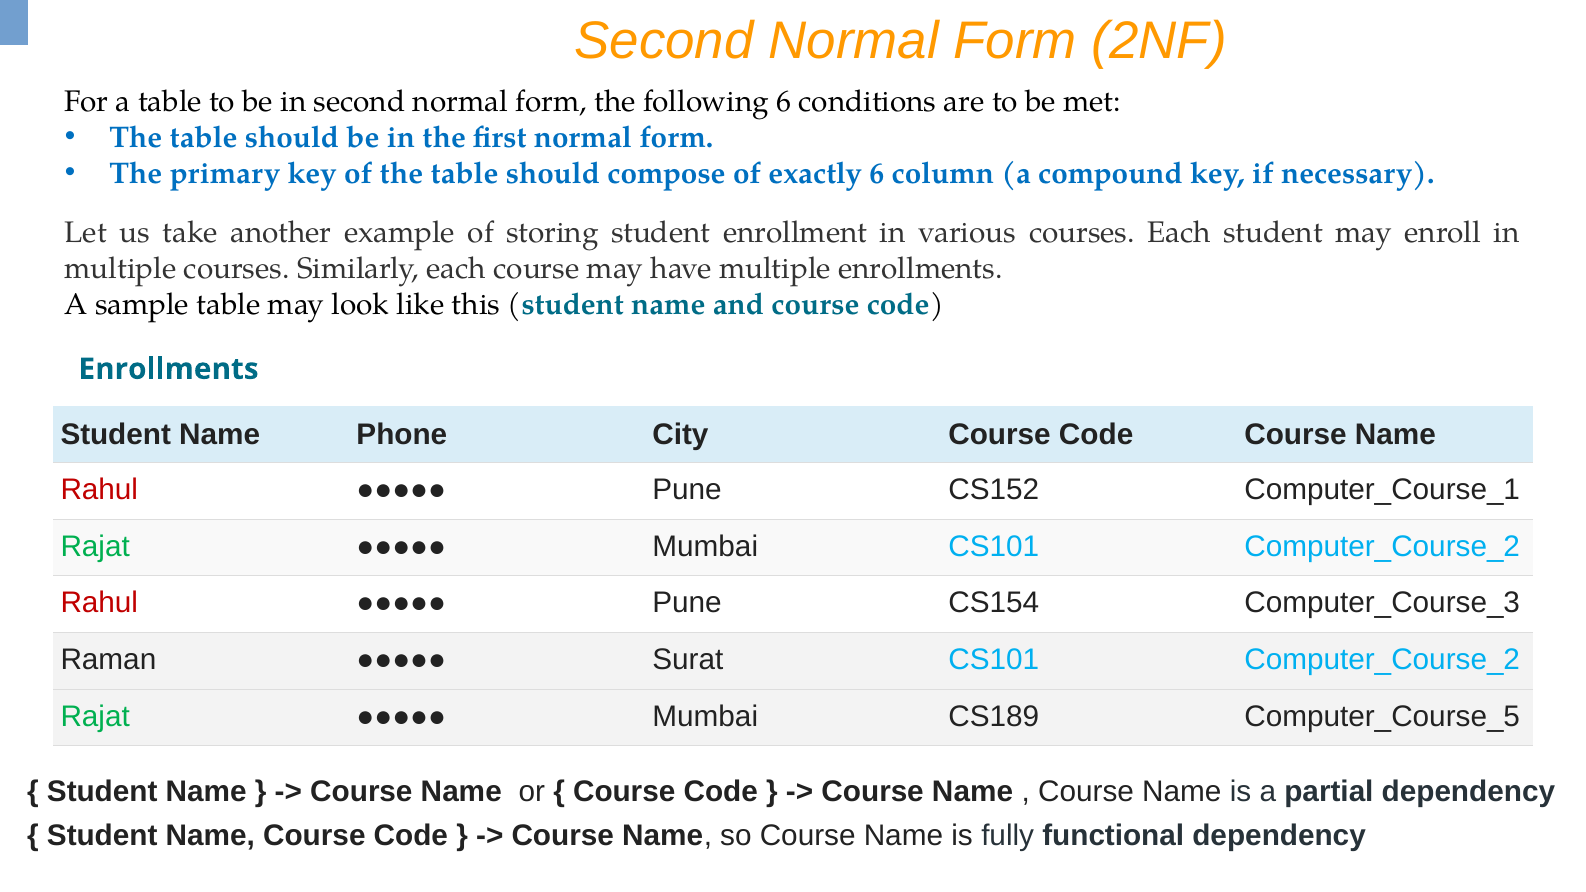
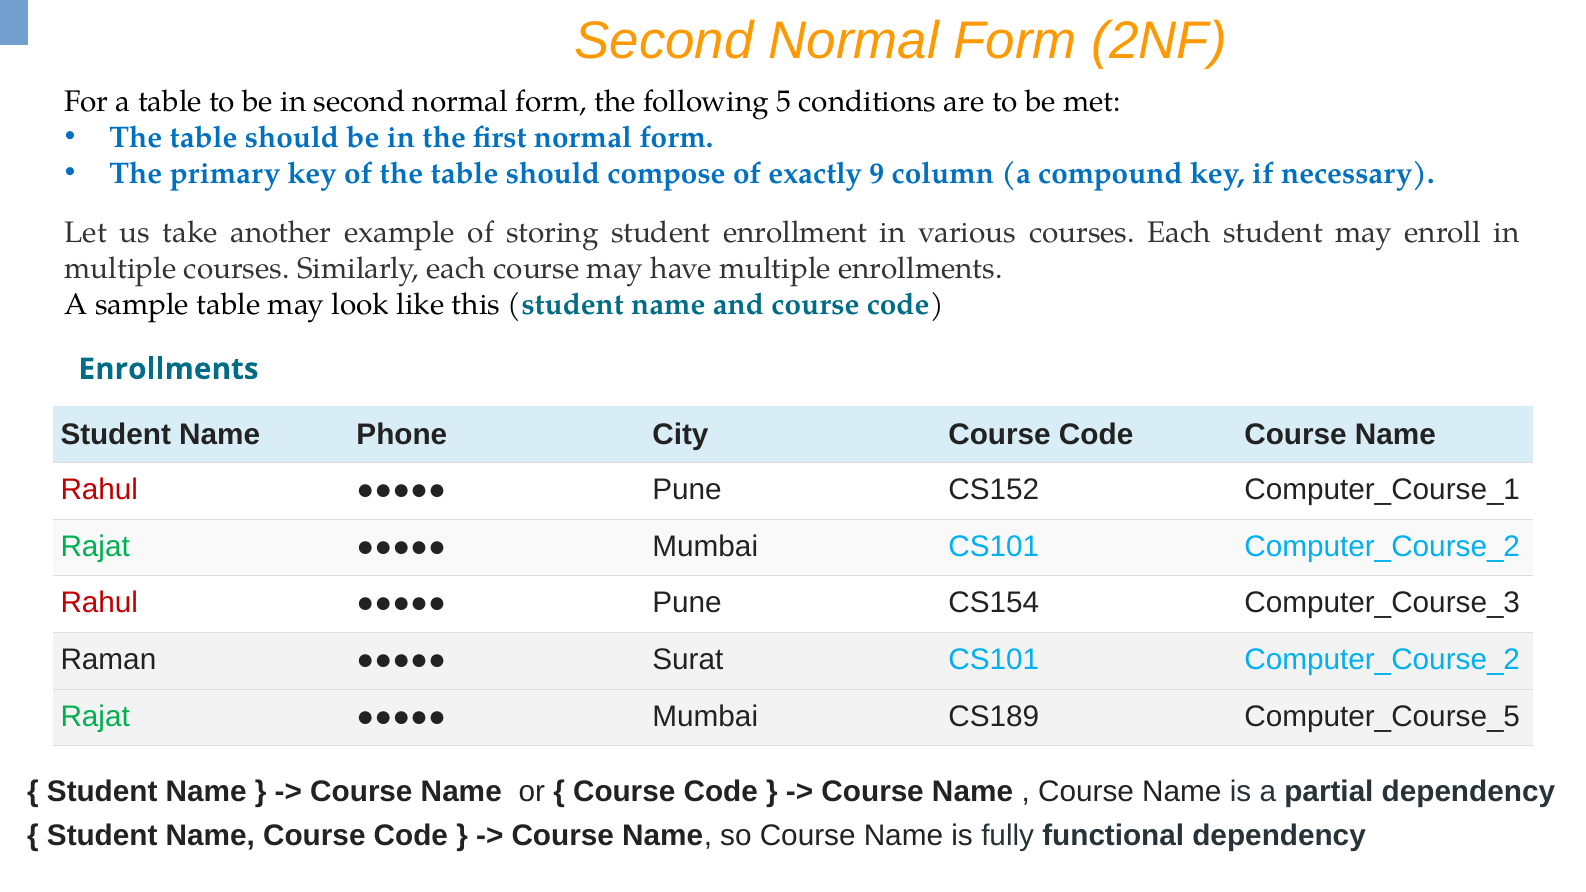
following 6: 6 -> 5 (784, 102)
exactly 6: 6 -> 9 (877, 173)
